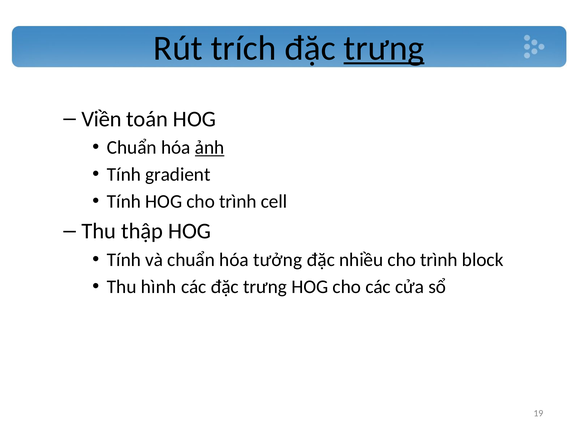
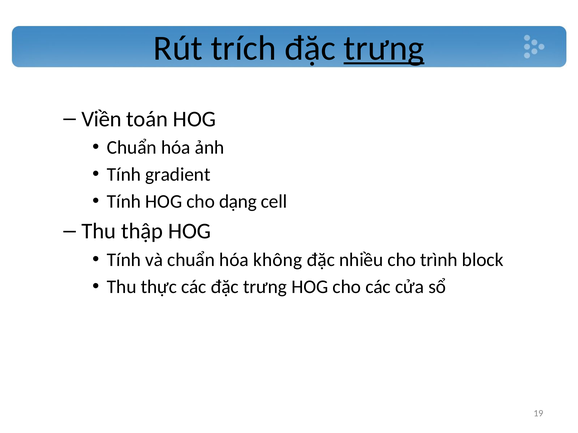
ảnh underline: present -> none (210, 148)
HOG cho trình: trình -> dạng (238, 202)
tưởng: tưởng -> không (278, 260)
hình: hình -> thực (159, 287)
